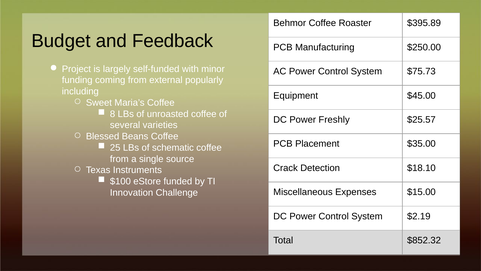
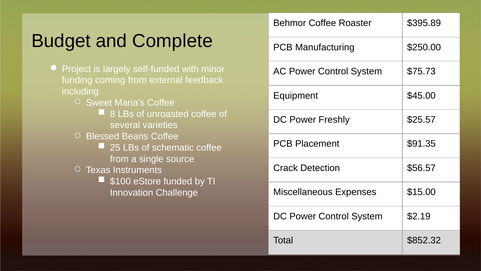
Feedback: Feedback -> Complete (173, 41)
popularly: popularly -> feedback (204, 80)
$35.00: $35.00 -> $91.35 (421, 144)
$18.10: $18.10 -> $56.57 (421, 168)
